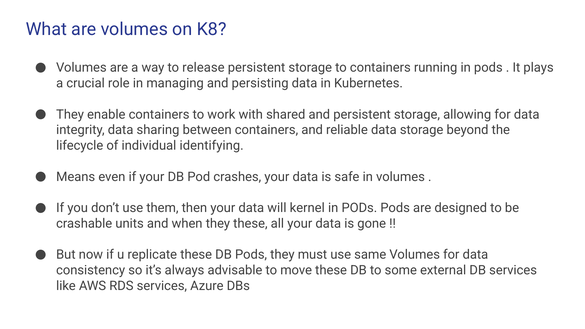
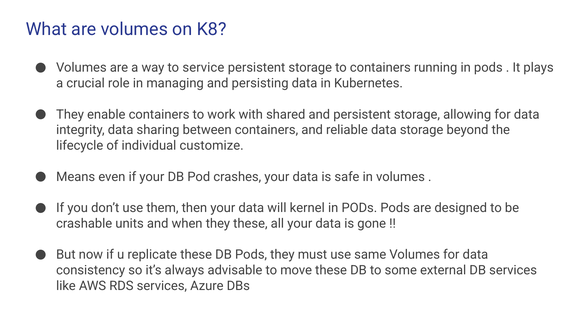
release: release -> service (203, 68)
identifying: identifying -> customize (212, 146)
